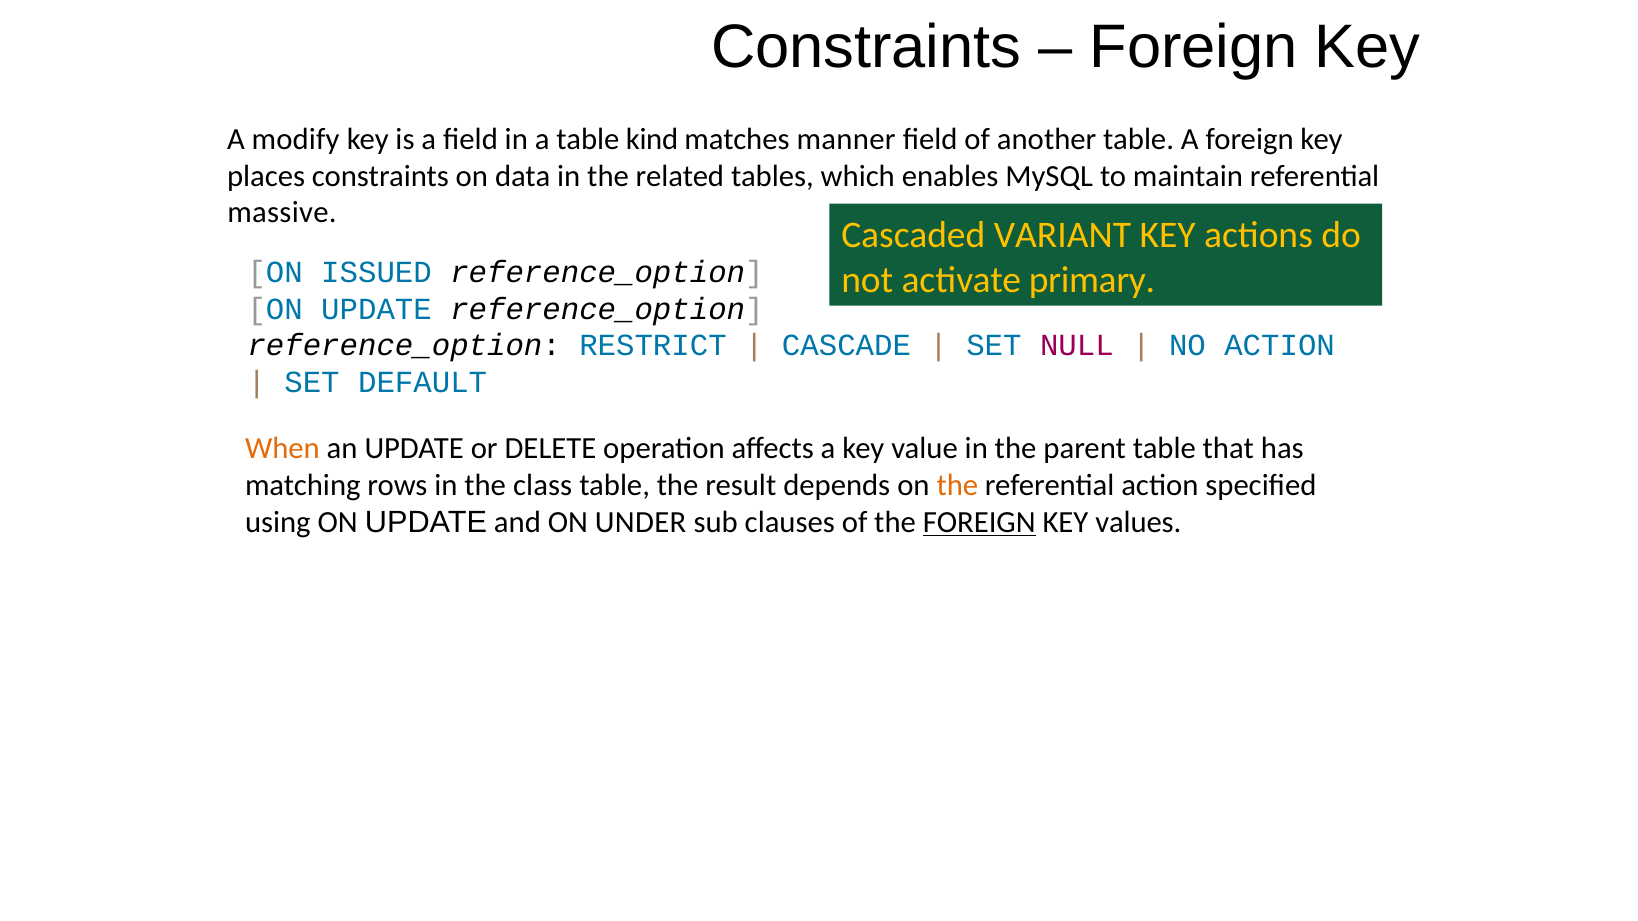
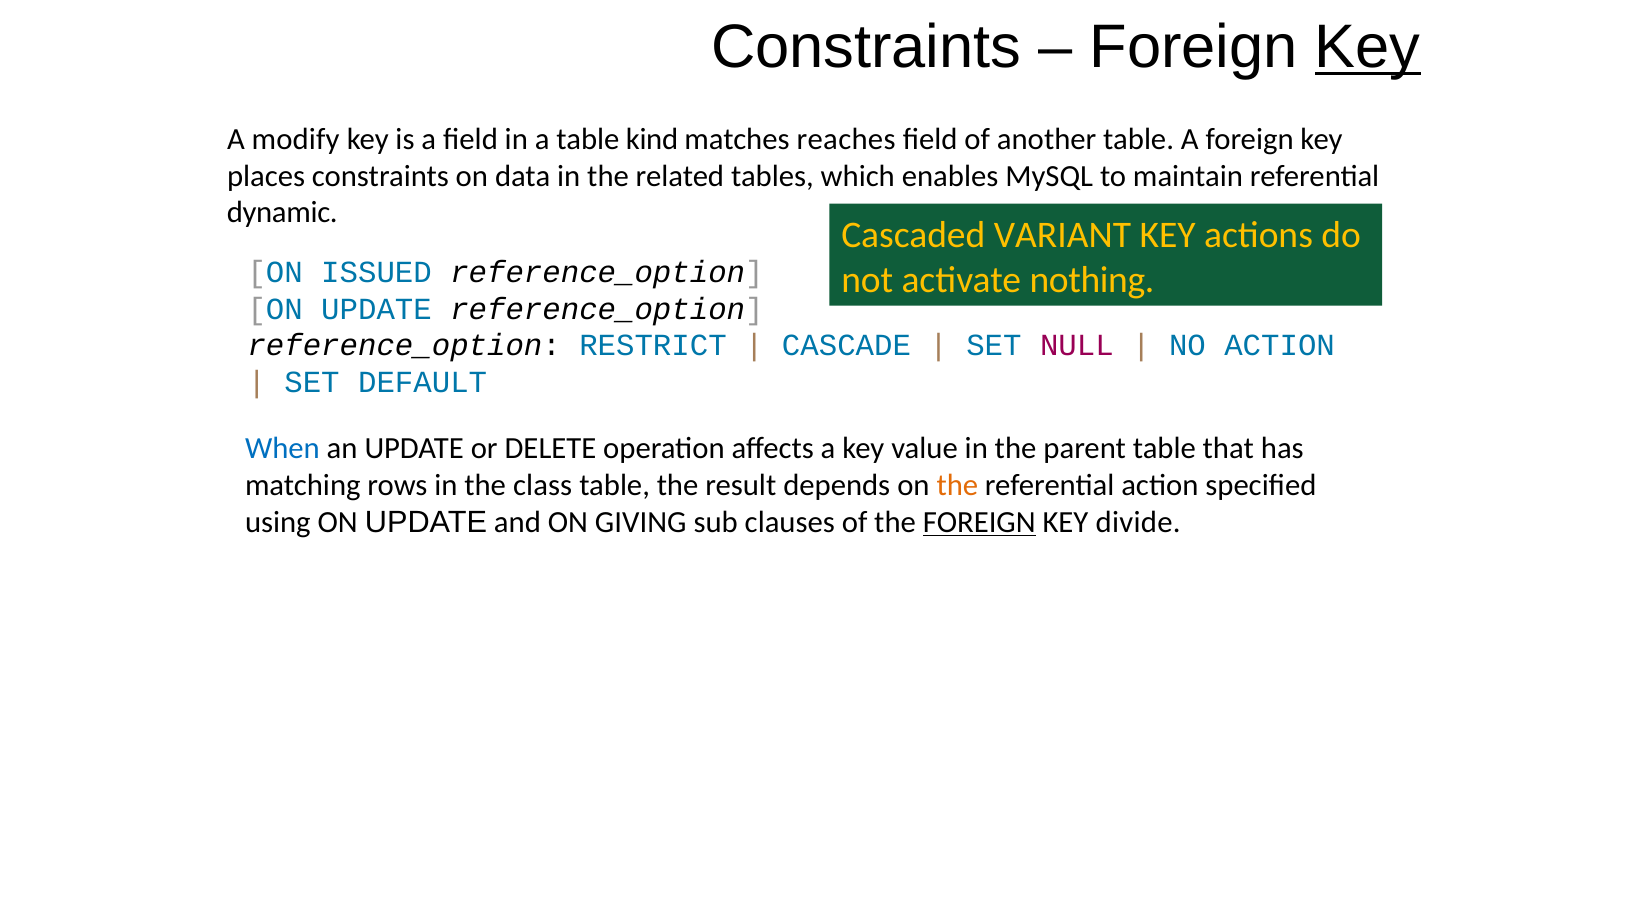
Key underline: none -> present (1368, 47)
manner: manner -> reaches (846, 139)
massive: massive -> dynamic (282, 213)
primary: primary -> nothing (1092, 280)
When colour: orange -> blue (282, 449)
UNDER: UNDER -> GIVING (641, 523)
values: values -> divide (1138, 523)
